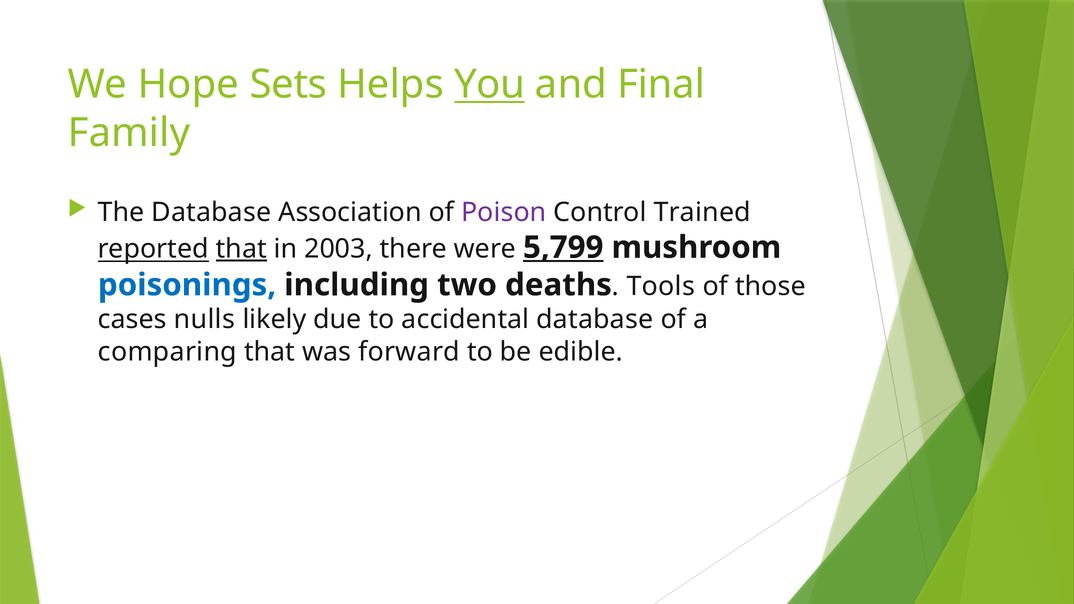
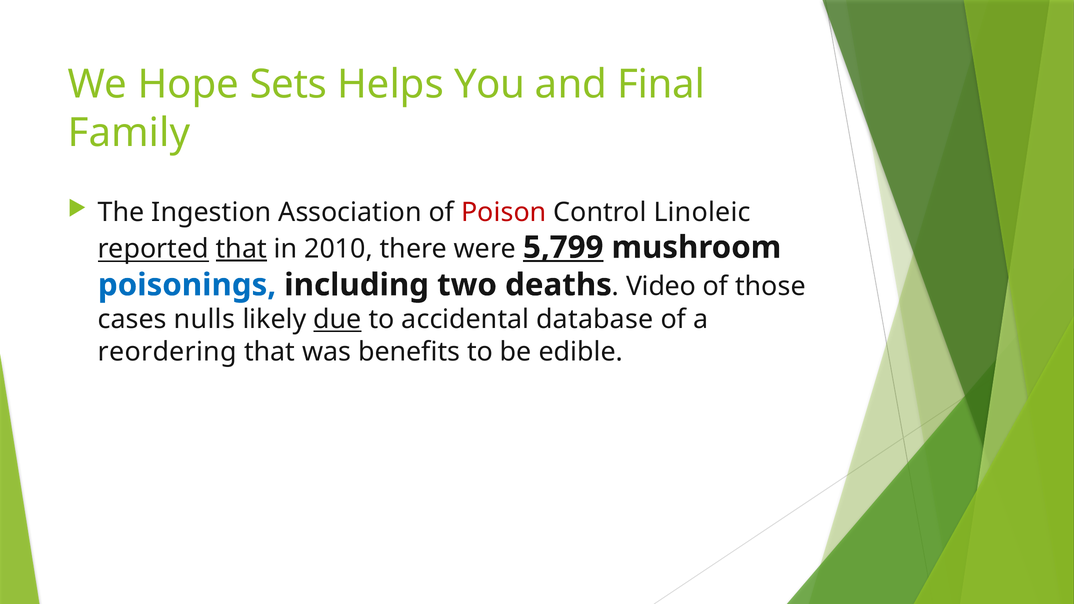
You underline: present -> none (490, 85)
The Database: Database -> Ingestion (211, 212)
Poison colour: purple -> red (504, 212)
Trained: Trained -> Linoleic (702, 212)
2003: 2003 -> 2010 (339, 249)
Tools: Tools -> Video (661, 287)
due underline: none -> present (338, 320)
comparing: comparing -> reordering (167, 352)
forward: forward -> benefits (409, 352)
